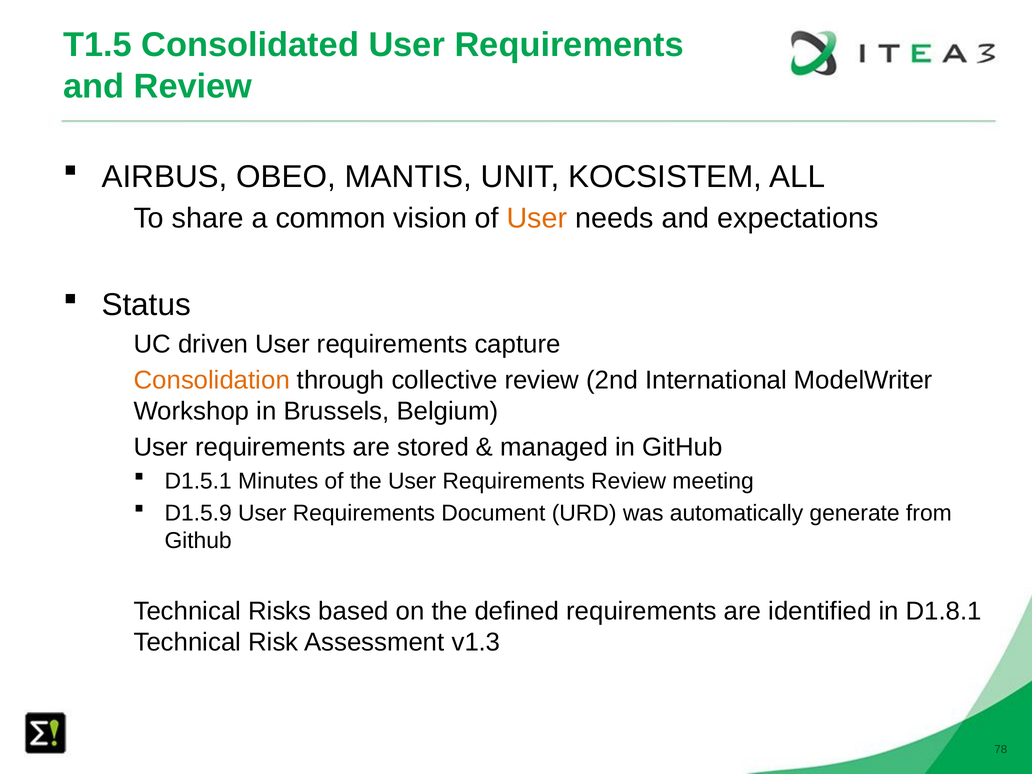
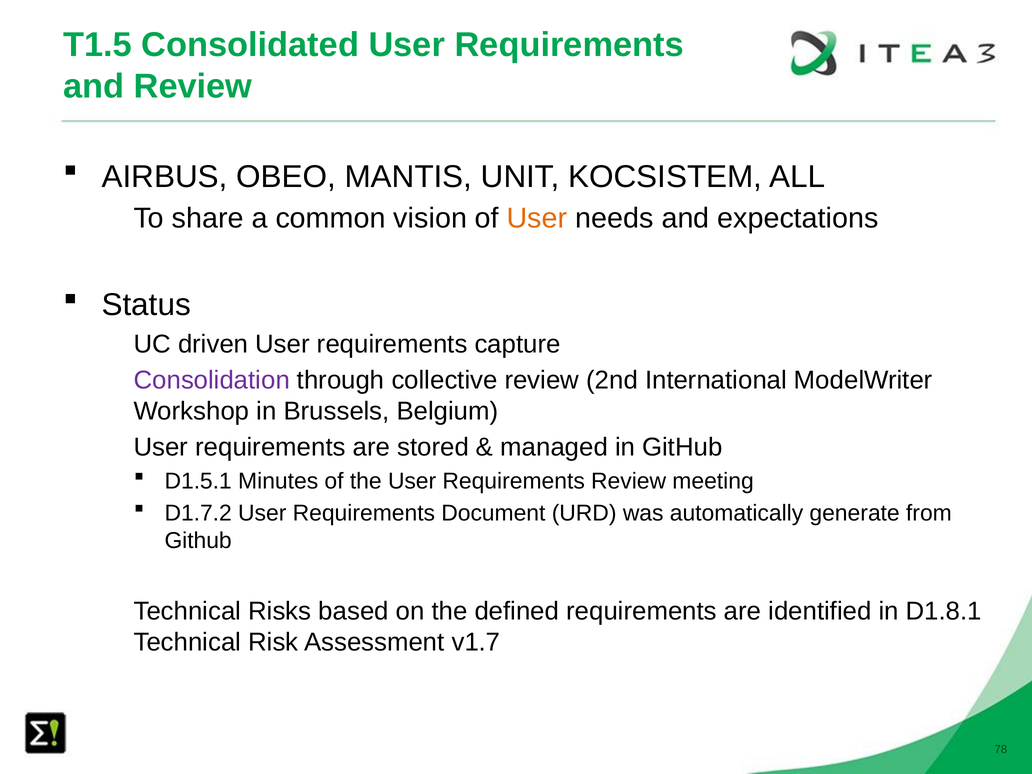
Consolidation colour: orange -> purple (212, 380)
D1.5.9: D1.5.9 -> D1.7.2 (198, 513)
v1.3: v1.3 -> v1.7 (476, 642)
